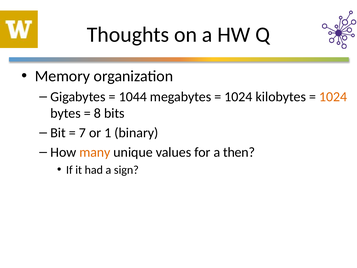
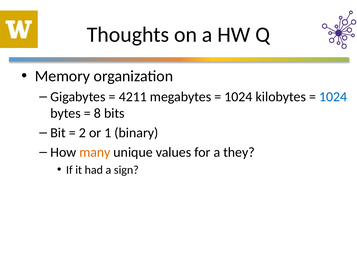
1044: 1044 -> 4211 (133, 97)
1024 colour: orange -> blue (333, 97)
7: 7 -> 2 (82, 133)
then: then -> they (239, 152)
